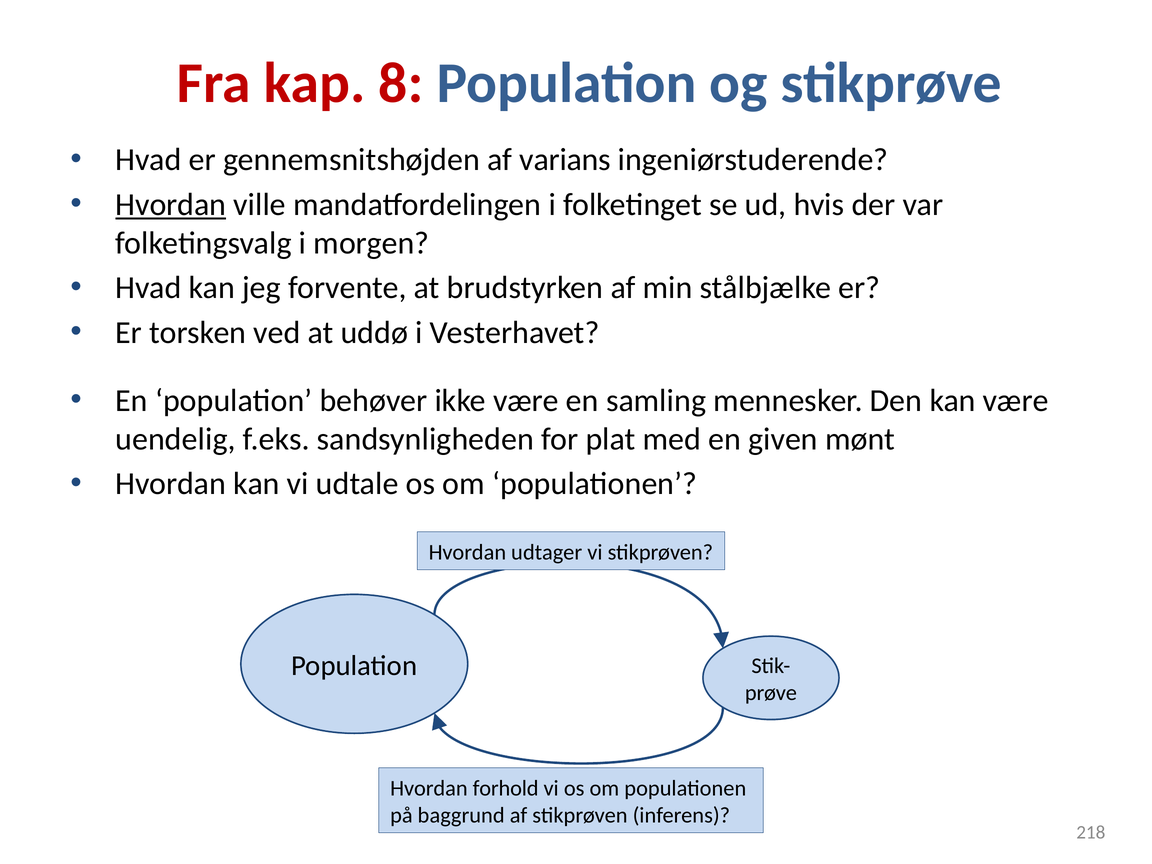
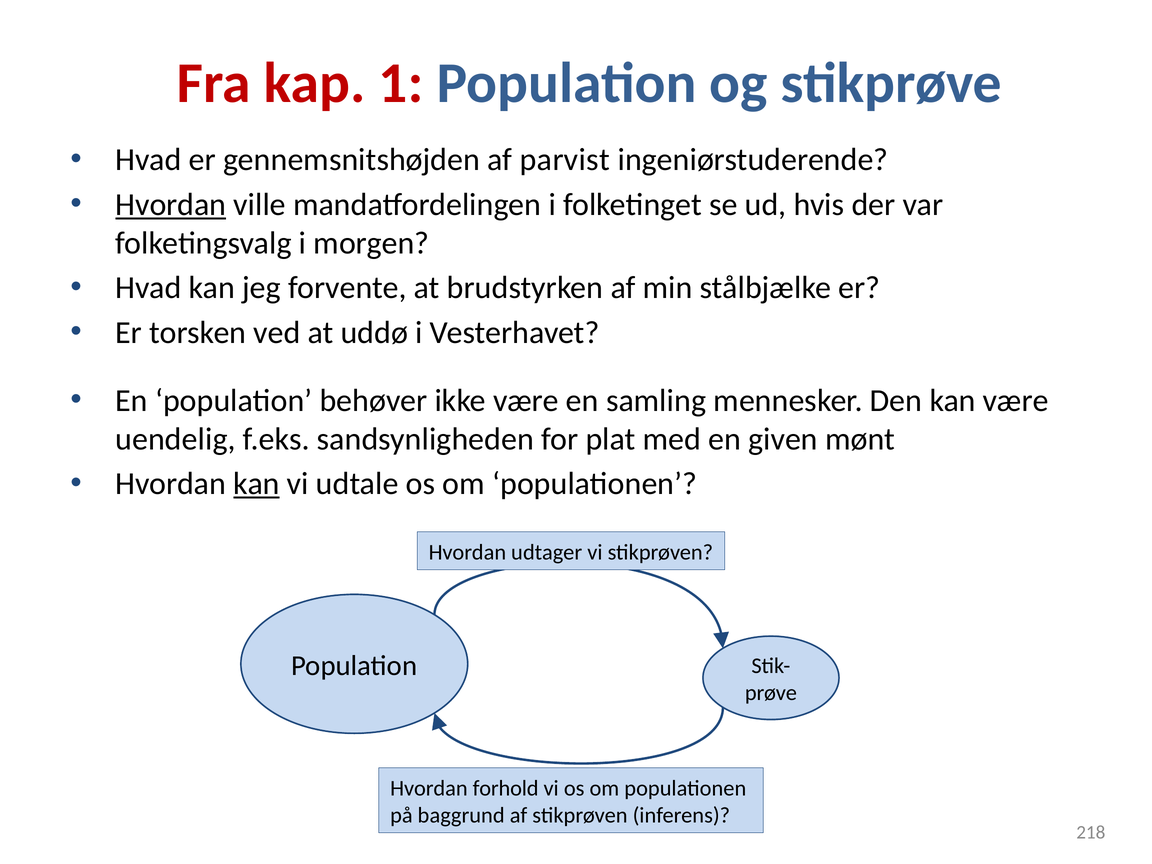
8: 8 -> 1 (401, 83)
varians: varians -> parvist (565, 160)
kan underline: none -> present (257, 484)
